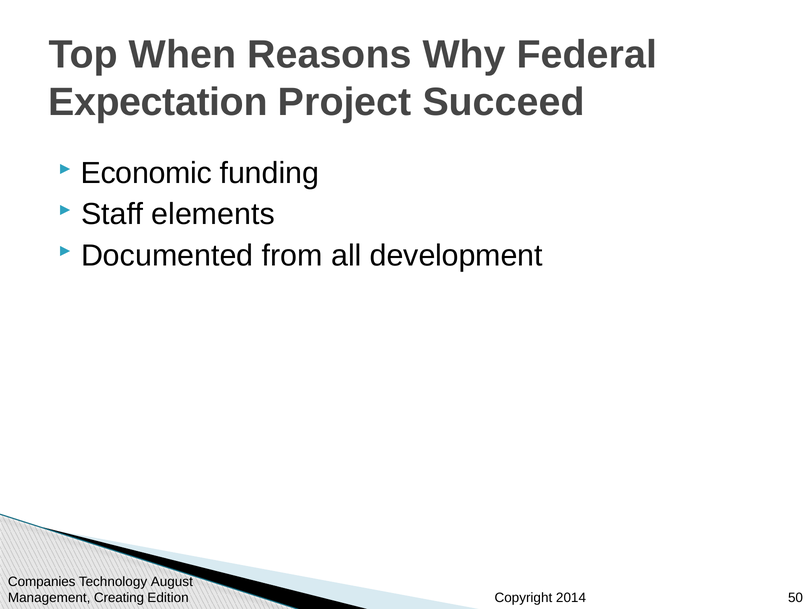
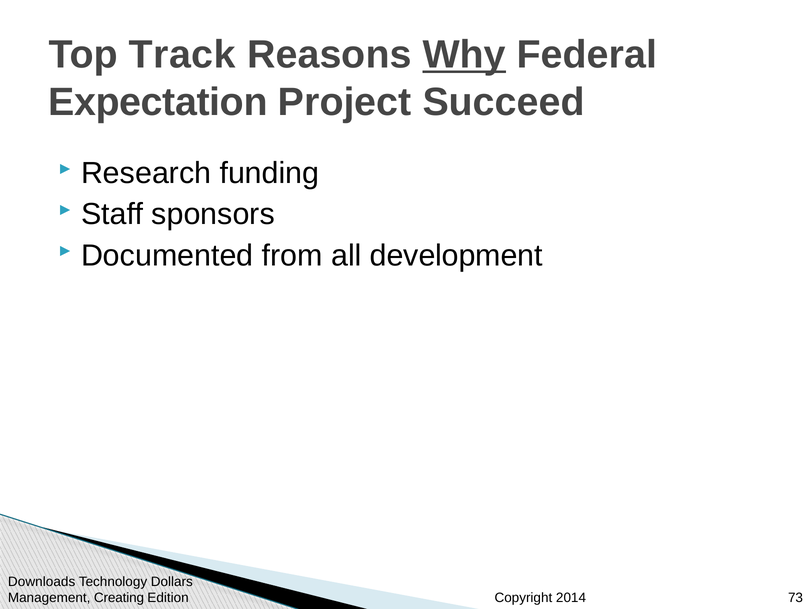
When: When -> Track (182, 55)
Why underline: none -> present (464, 55)
Economic: Economic -> Research (146, 173)
elements: elements -> sponsors (213, 214)
Companies: Companies -> Downloads (42, 581)
August: August -> Dollars (172, 581)
50: 50 -> 73 (796, 597)
